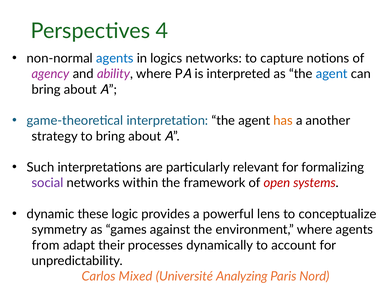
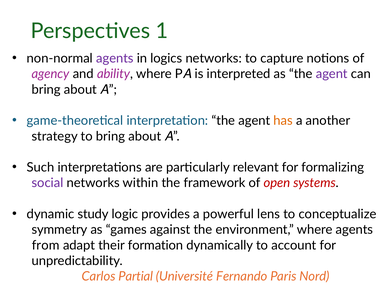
4: 4 -> 1 (162, 31)
agents colour: blue -> purple (115, 58)
agent colour: blue -> purple (332, 74)
these: these -> study (93, 214)
processes: processes -> formation (156, 245)
Mixed: Mixed -> Partial (136, 276)
Analyzing: Analyzing -> Fernando (242, 276)
